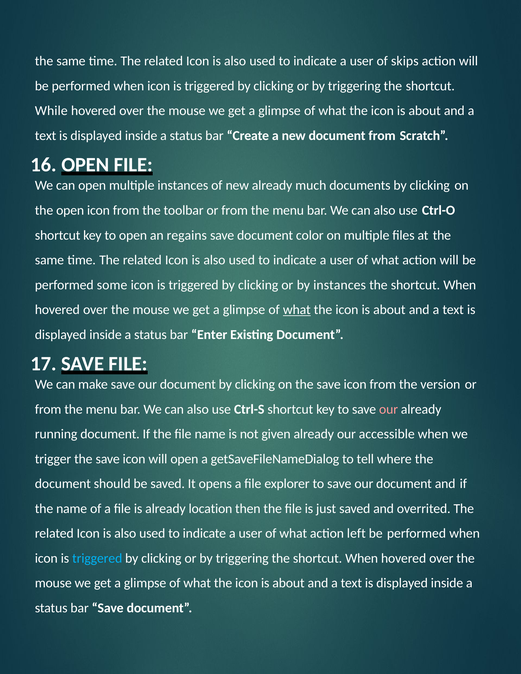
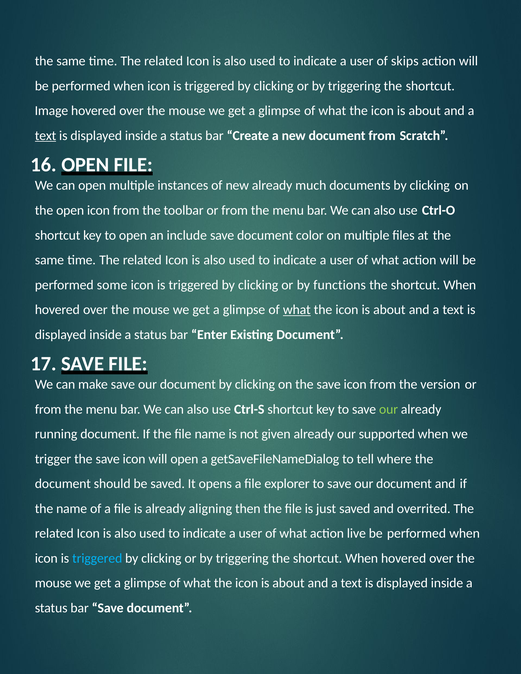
While: While -> Image (51, 111)
text underline: none -> present (46, 136)
regains: regains -> include (187, 235)
by instances: instances -> functions (340, 285)
our colour: pink -> light green (389, 409)
accessible: accessible -> supported (387, 434)
location: location -> aligning (210, 509)
left: left -> live (356, 534)
